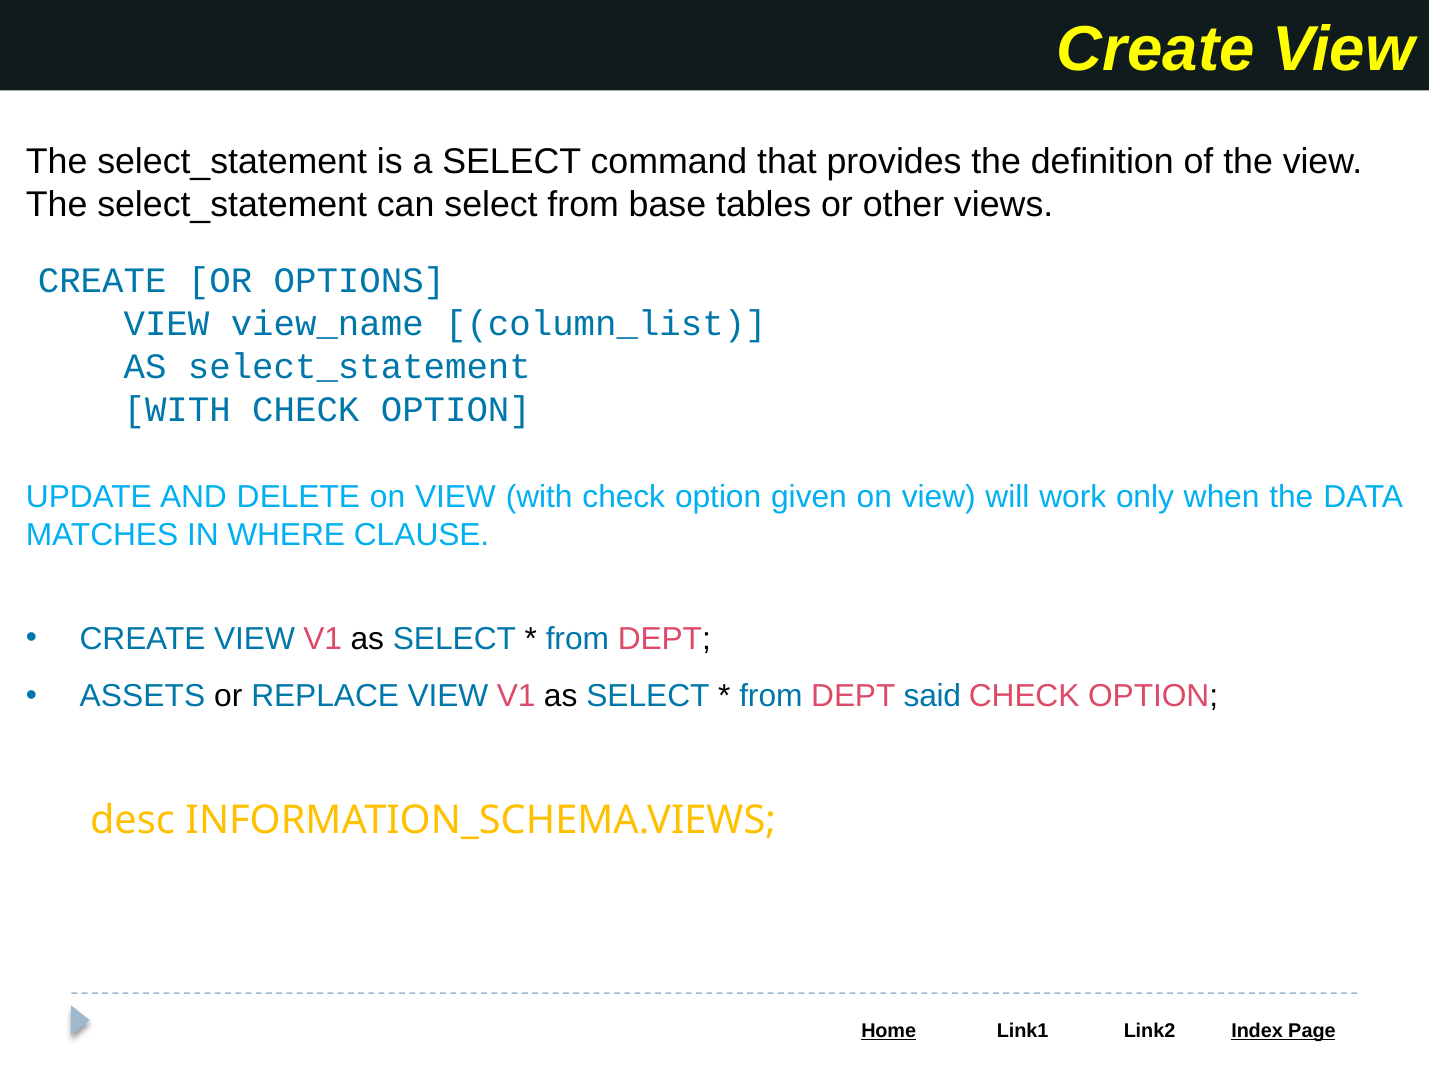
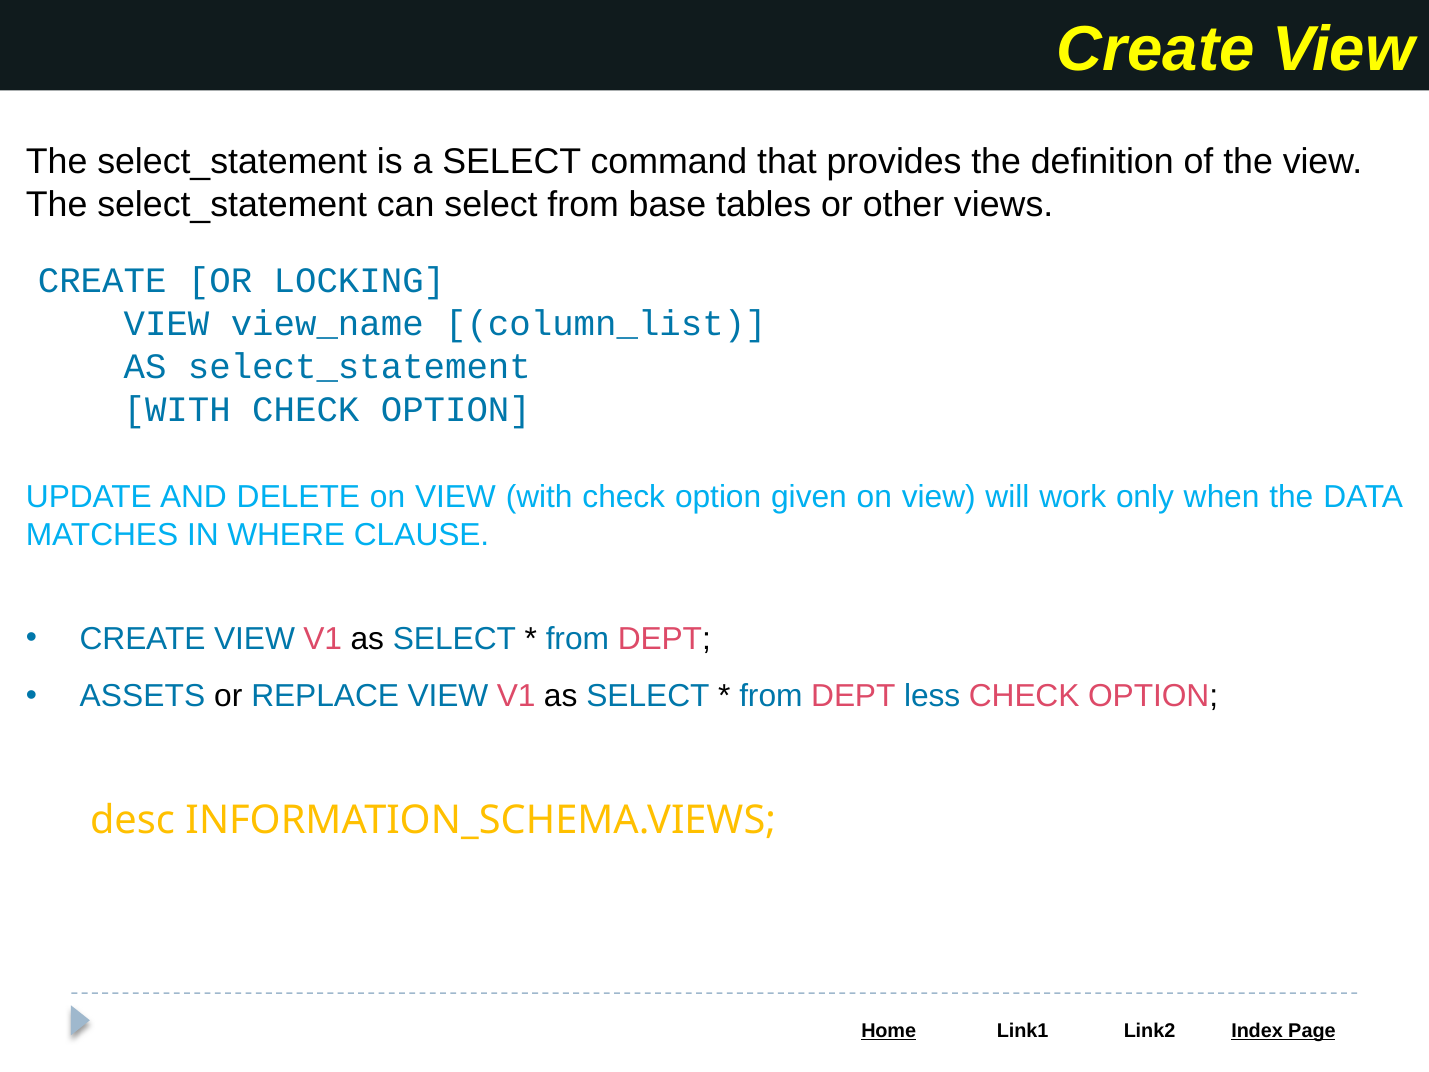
OPTIONS: OPTIONS -> LOCKING (359, 281)
said: said -> less (932, 696)
